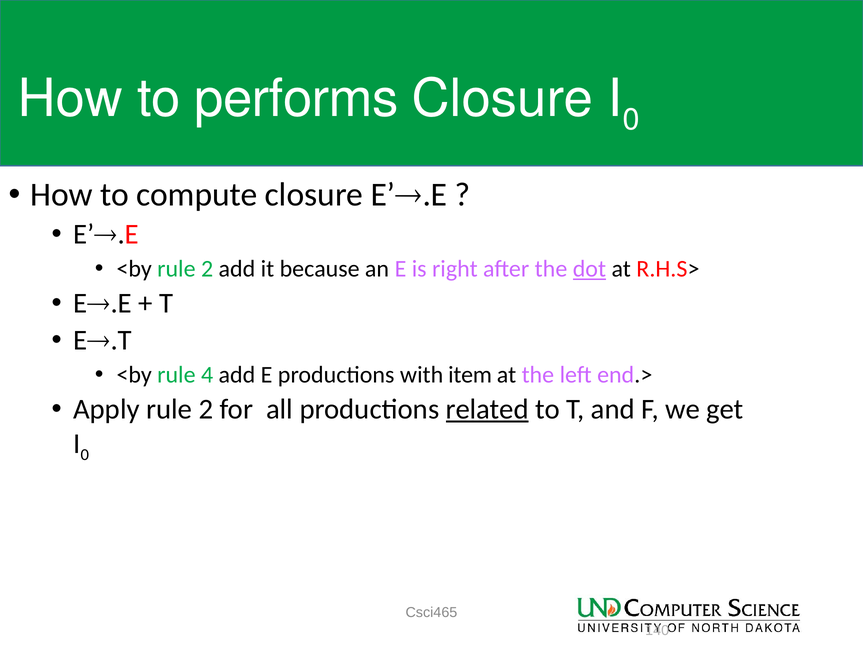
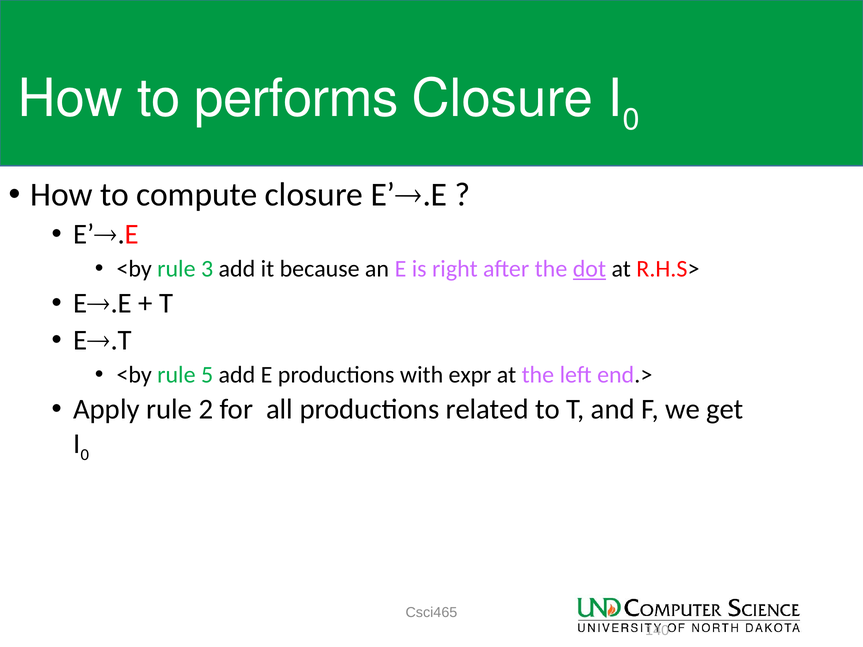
<by rule 2: 2 -> 3 (207, 269)
4: 4 -> 5 (207, 375)
item: item -> expr (470, 375)
related underline: present -> none (487, 409)
